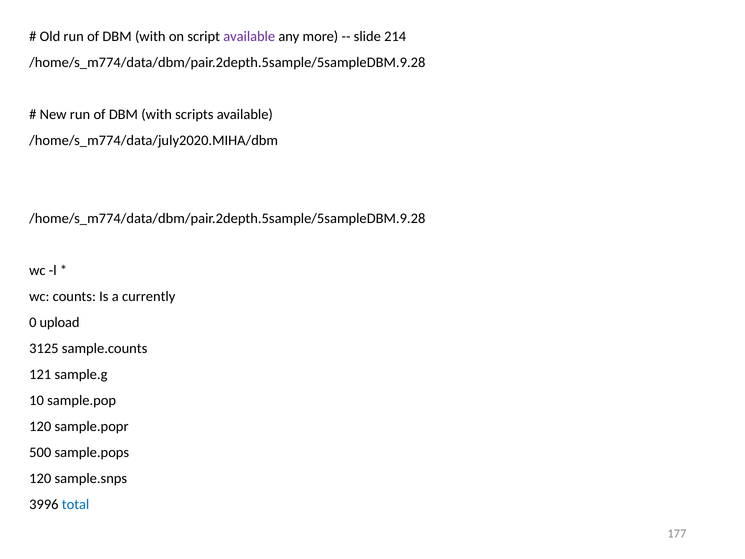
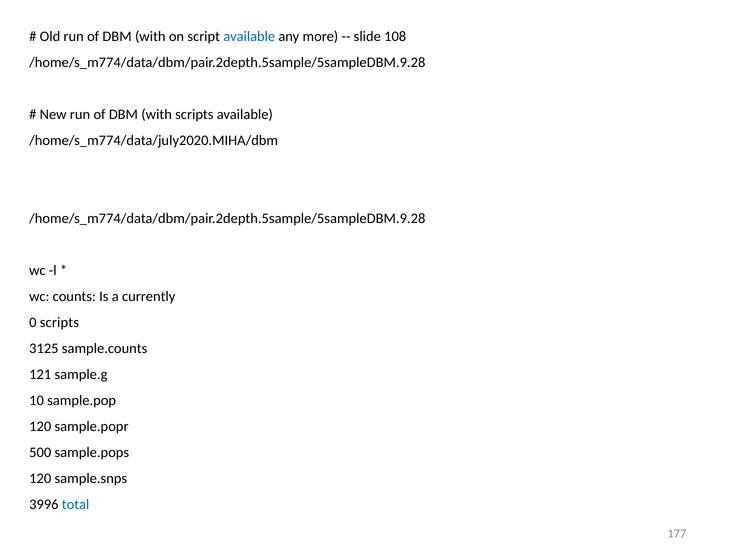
available colour: purple -> blue (249, 36)
214: 214 -> 108 (395, 36)
0 upload: upload -> scripts (59, 322)
